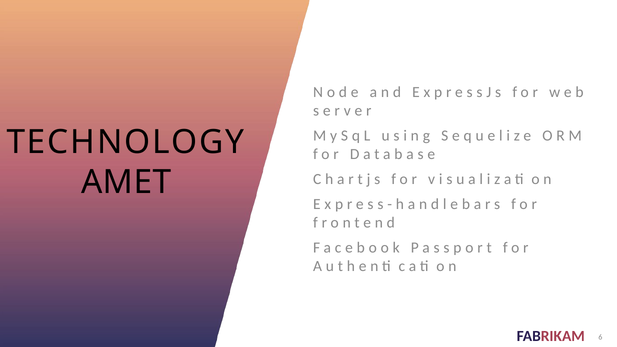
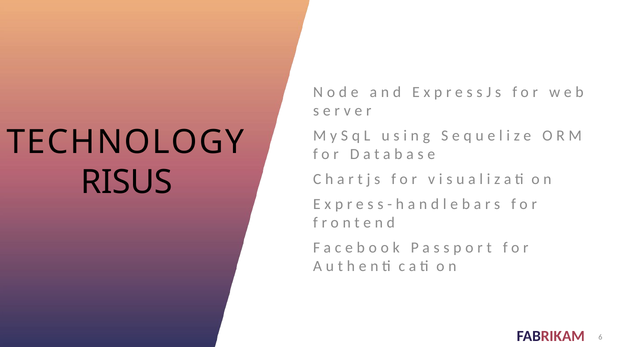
AMET: AMET -> RISUS (127, 182)
